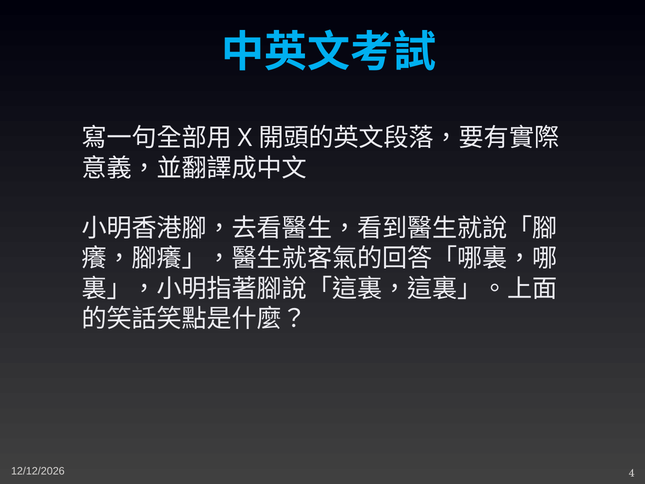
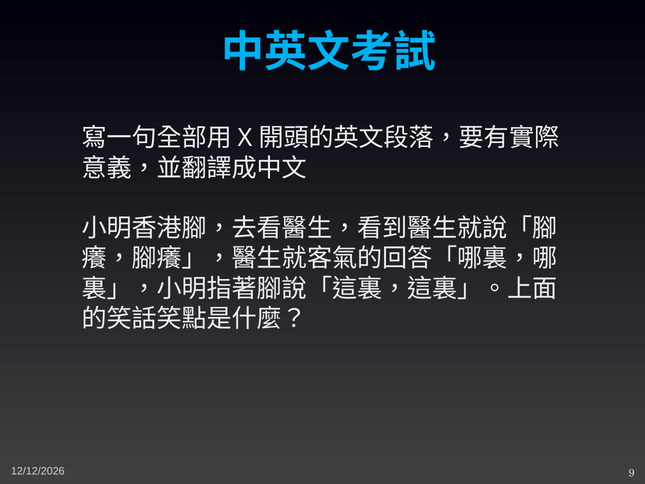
4: 4 -> 9 (632, 473)
